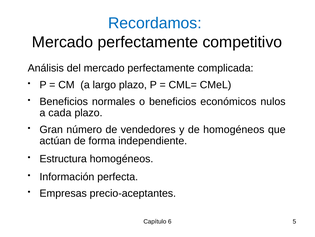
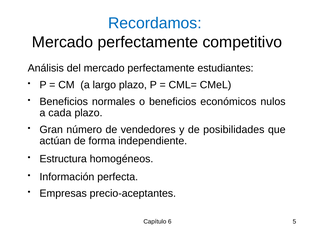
complicada: complicada -> estudiantes (225, 68)
de homogéneos: homogéneos -> posibilidades (234, 129)
